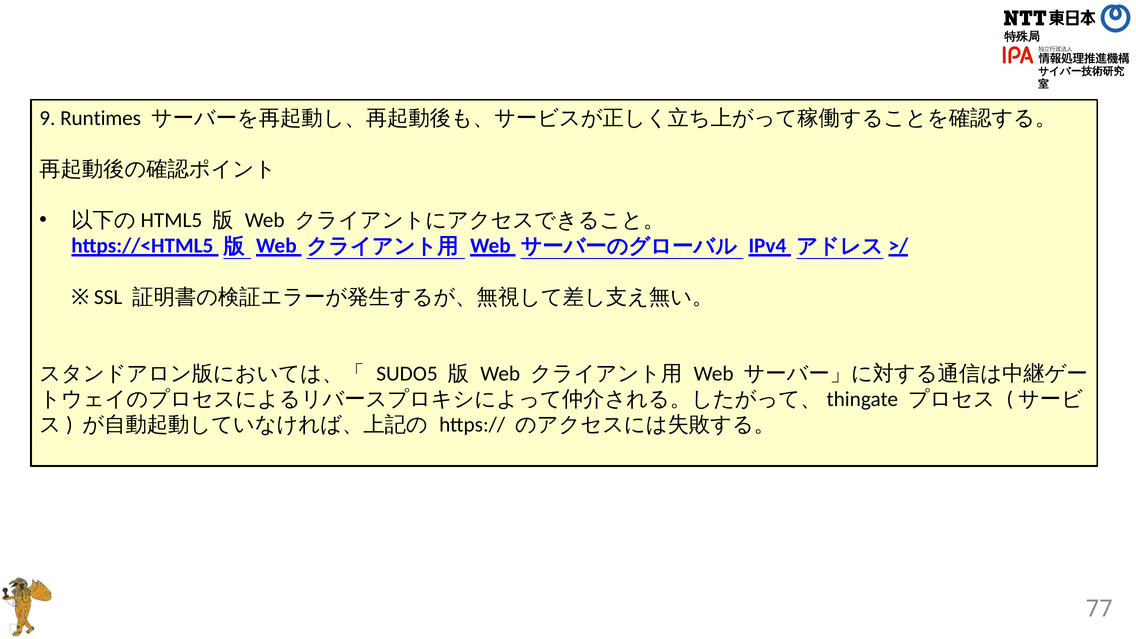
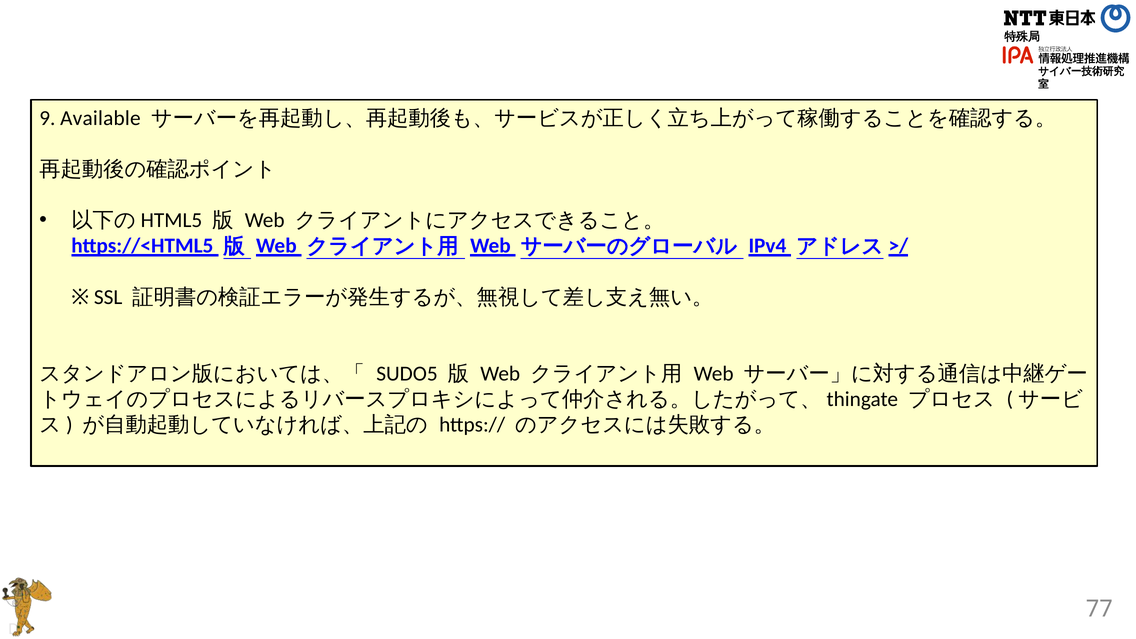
Runtimes: Runtimes -> Available (100, 118)
